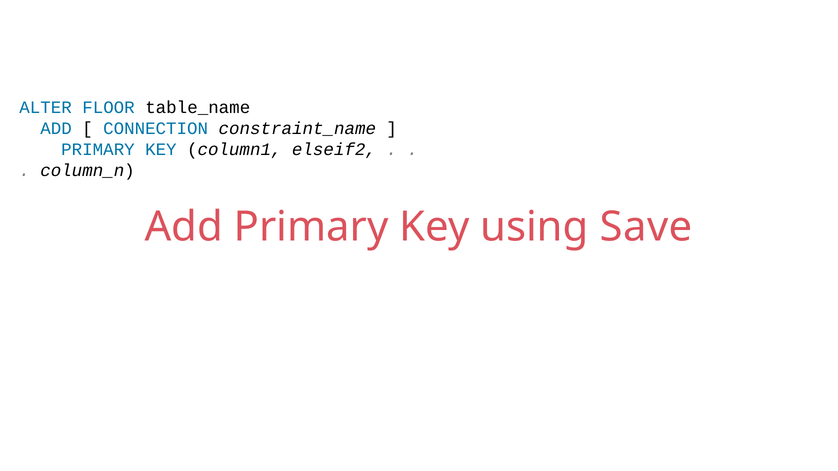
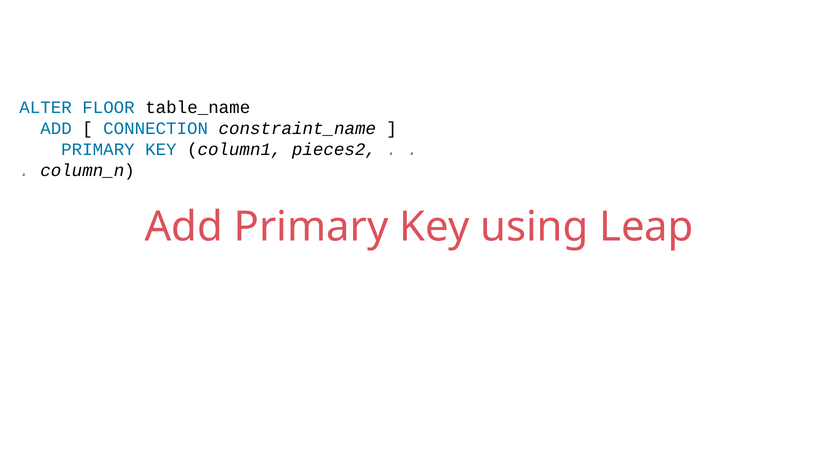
elseif2: elseif2 -> pieces2 (334, 150)
Save: Save -> Leap (646, 227)
